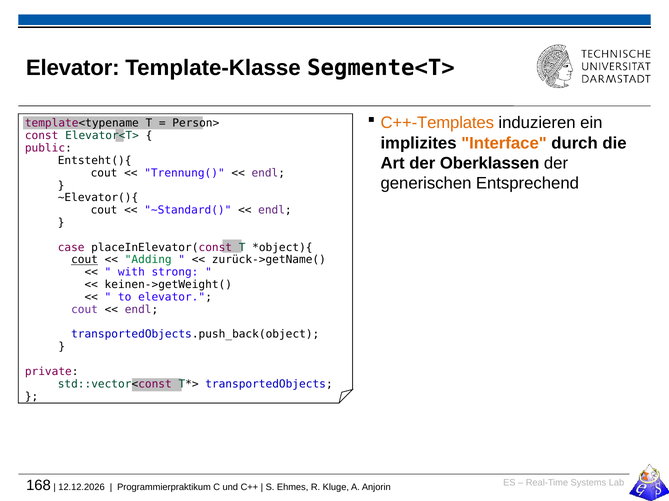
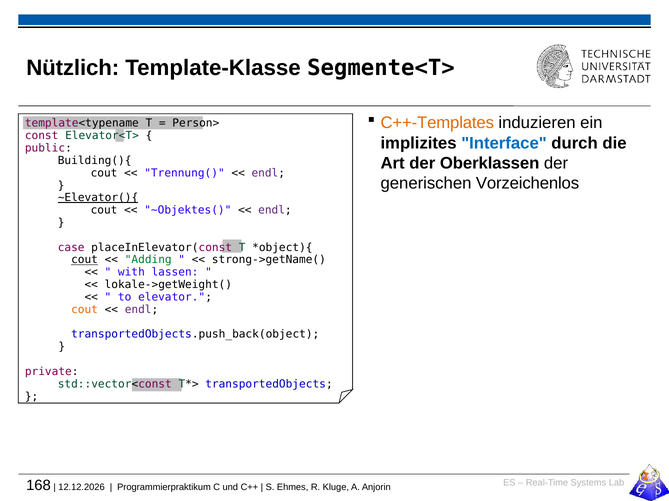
Elevator: Elevator -> Nützlich (73, 68)
Interface colour: orange -> blue (504, 143)
Entsteht(){: Entsteht(){ -> Building(){ (95, 161)
Entsprechend: Entsprechend -> Vorzeichenlos (528, 183)
~Elevator(){ underline: none -> present (98, 198)
~Standard(: ~Standard( -> ~Objektes( (188, 210)
zurück->getName(: zurück->getName( -> strong->getName( (269, 260)
strong: strong -> lassen (175, 273)
keinen->getWeight(: keinen->getWeight( -> lokale->getWeight( (168, 285)
cout colour: purple -> orange (85, 310)
